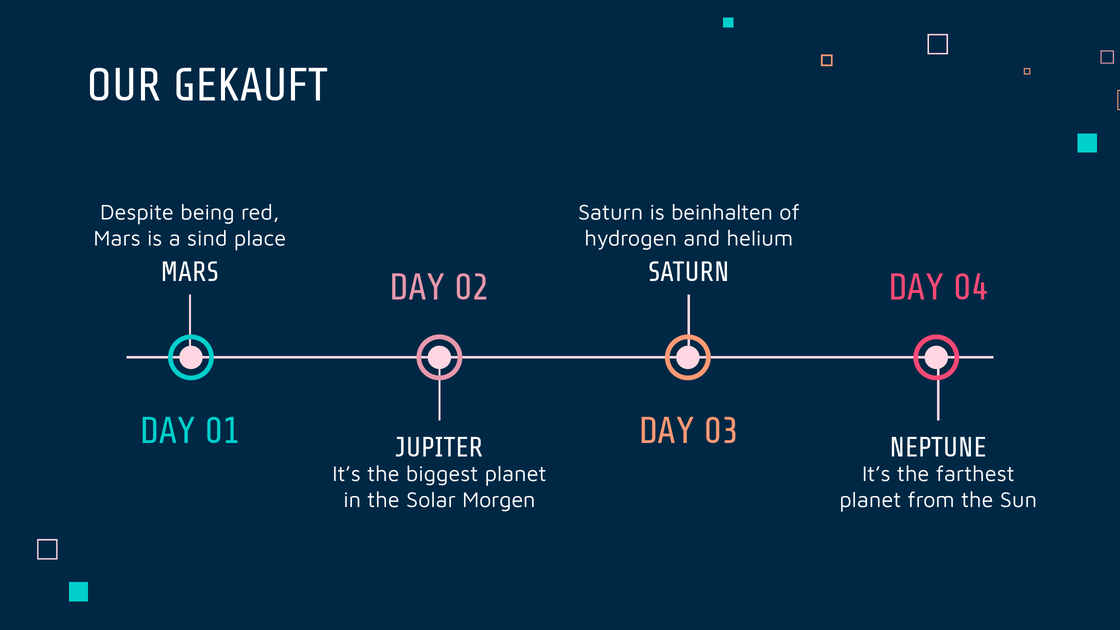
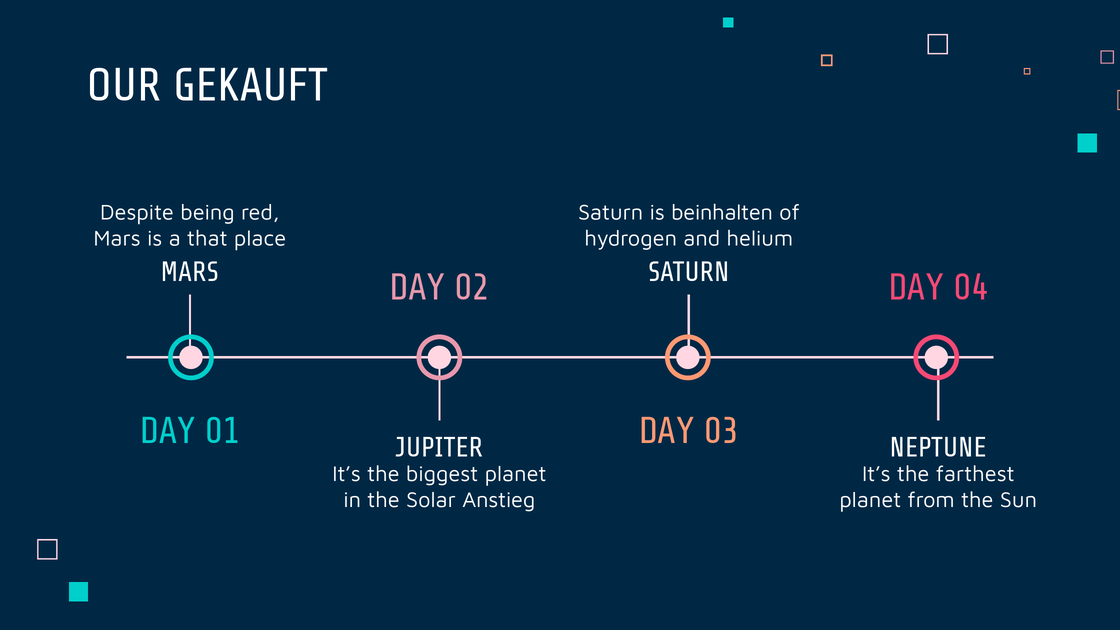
sind: sind -> that (207, 239)
Morgen: Morgen -> Anstieg (499, 500)
